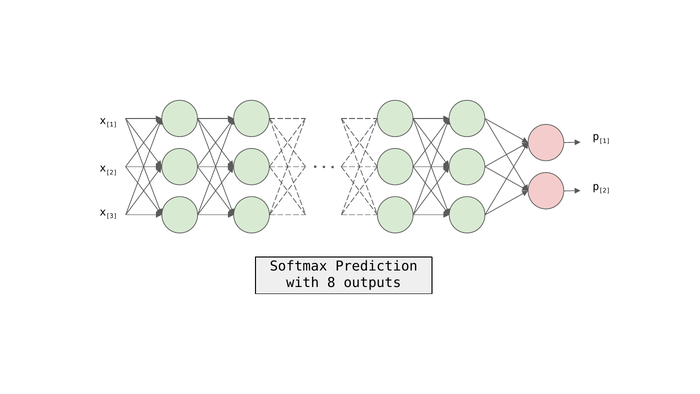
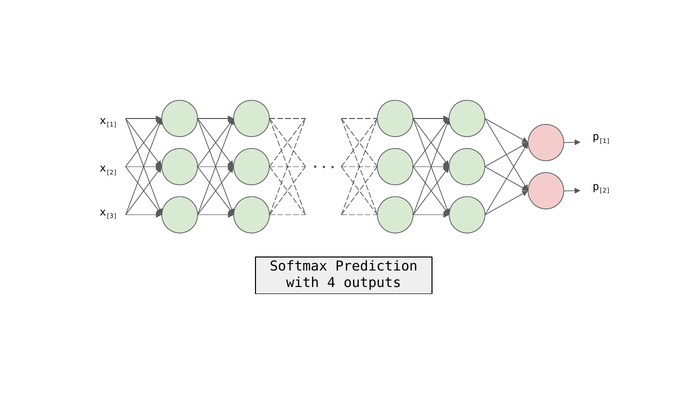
8: 8 -> 4 (331, 282)
